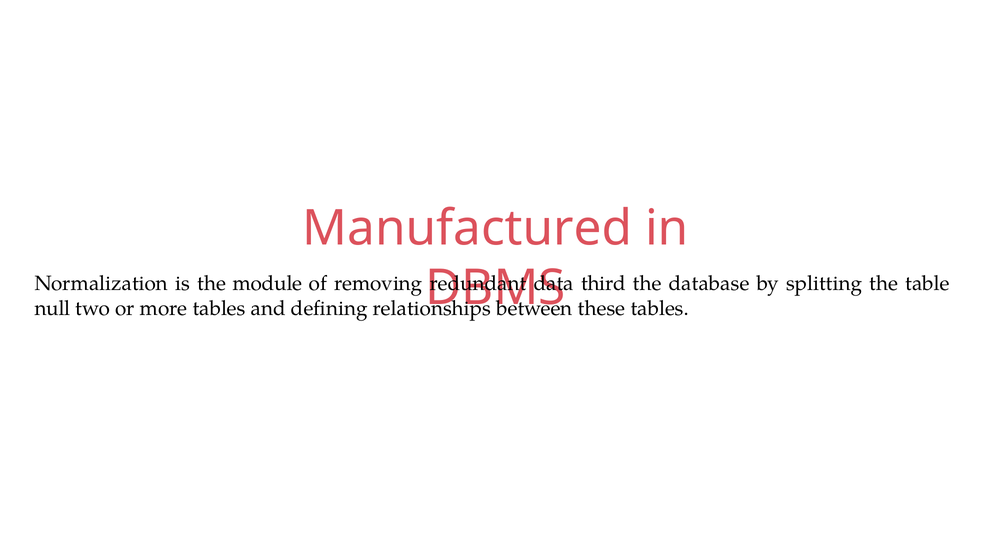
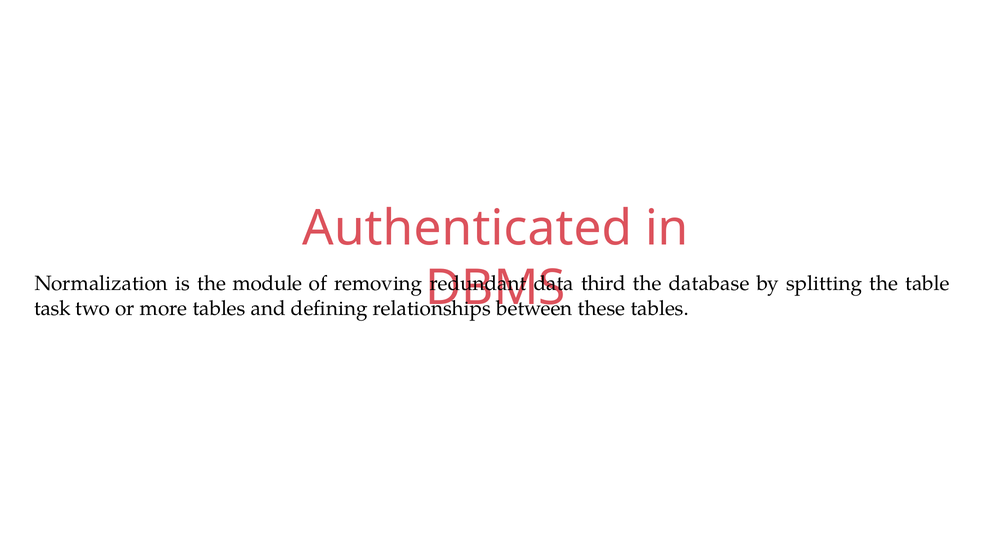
Manufactured: Manufactured -> Authenticated (467, 229)
null: null -> task (53, 309)
